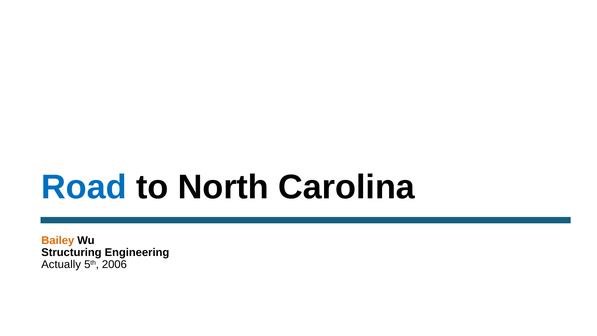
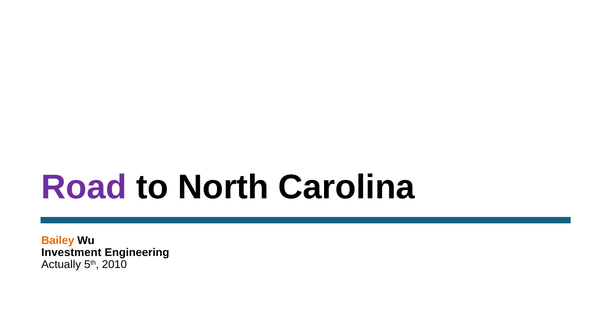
Road colour: blue -> purple (84, 187)
Structuring: Structuring -> Investment (71, 252)
2006: 2006 -> 2010 (114, 264)
